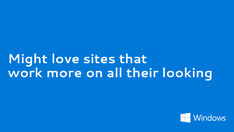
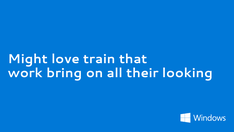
sites: sites -> train (99, 59)
more: more -> bring (64, 73)
